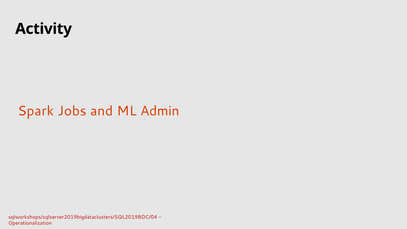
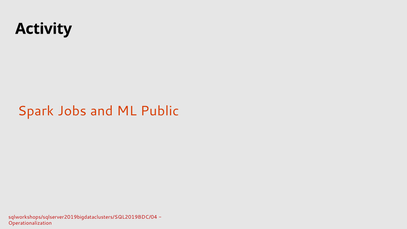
Admin: Admin -> Public (160, 111)
